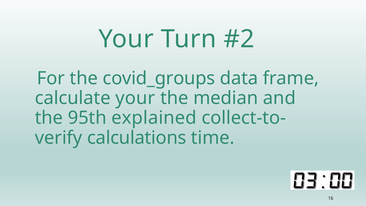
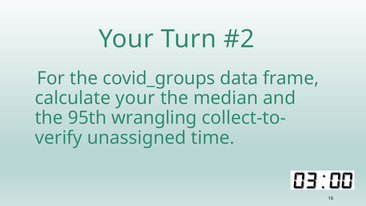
explained: explained -> wrangling (154, 118)
calculations: calculations -> unassigned (137, 138)
